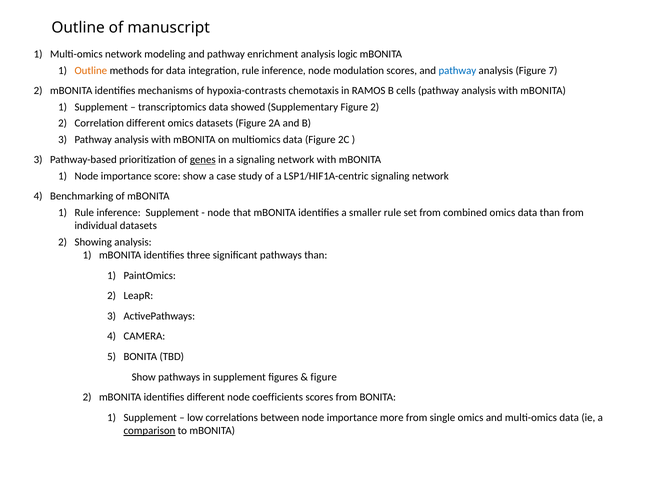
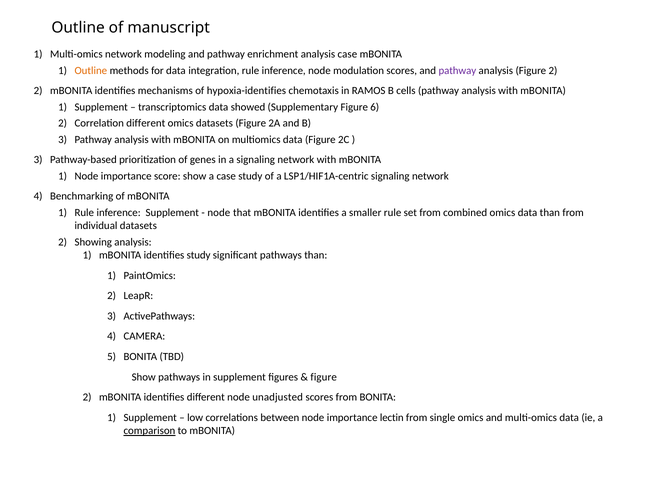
analysis logic: logic -> case (347, 54)
pathway colour: blue -> purple (457, 71)
analysis Figure 7: 7 -> 2 (553, 71)
hypoxia-contrasts: hypoxia-contrasts -> hypoxia-identifies (246, 90)
Supplementary Figure 2: 2 -> 6 (375, 107)
genes underline: present -> none (203, 160)
identifies three: three -> study (199, 255)
coefficients: coefficients -> unadjusted (278, 397)
more: more -> lectin (392, 417)
